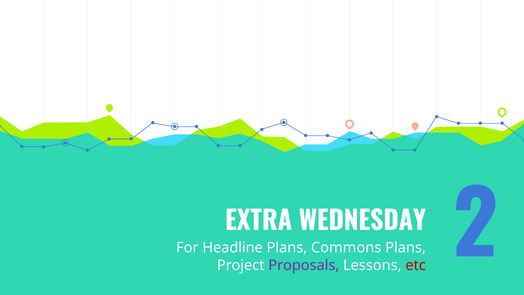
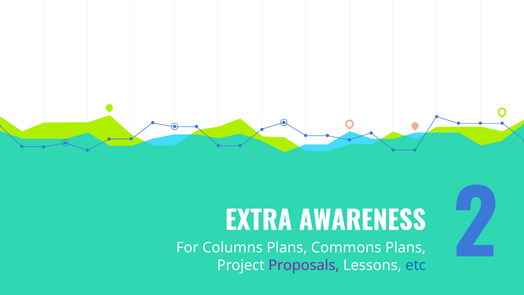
WEDNESDAY: WEDNESDAY -> AWARENESS (362, 221)
Headline: Headline -> Columns (233, 248)
etc colour: red -> blue (416, 265)
